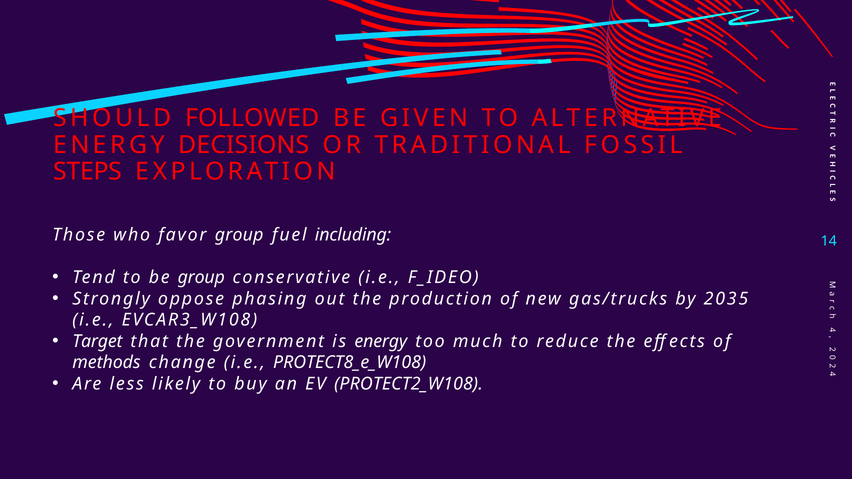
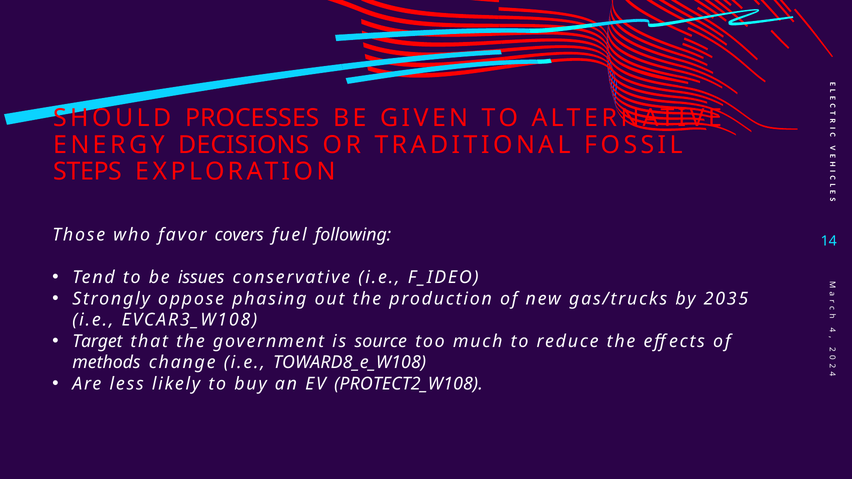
FOLLOWED: FOLLOWED -> PROCESSES (252, 118)
favor group: group -> covers (239, 235)
including: including -> following (353, 235)
be group: group -> issues (201, 278)
is energy: energy -> source (381, 341)
PROTECT8_e_W108: PROTECT8_e_W108 -> TOWARD8_e_W108 (350, 363)
